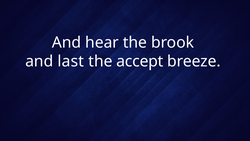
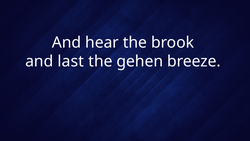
accept: accept -> gehen (140, 61)
